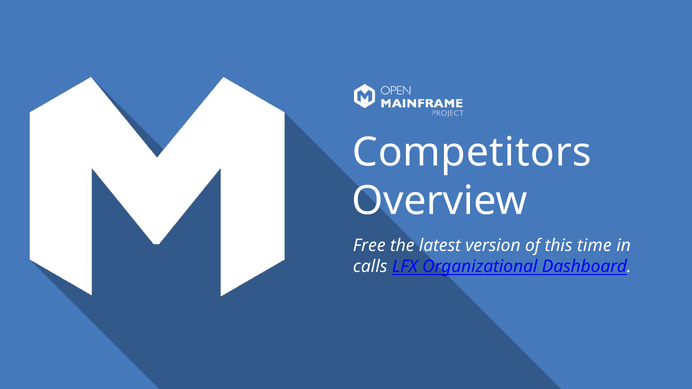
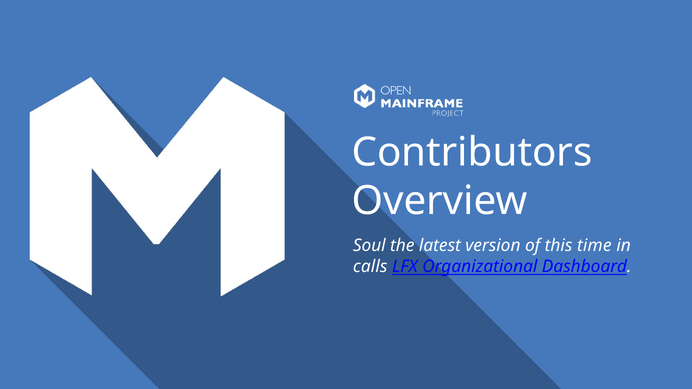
Competitors: Competitors -> Contributors (472, 153)
Free: Free -> Soul (369, 246)
